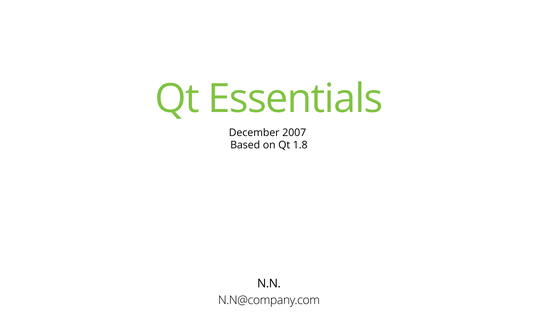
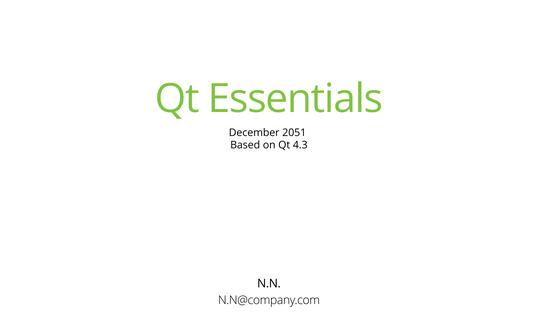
2007: 2007 -> 2051 (294, 133)
1.8: 1.8 -> 4.3 (300, 145)
